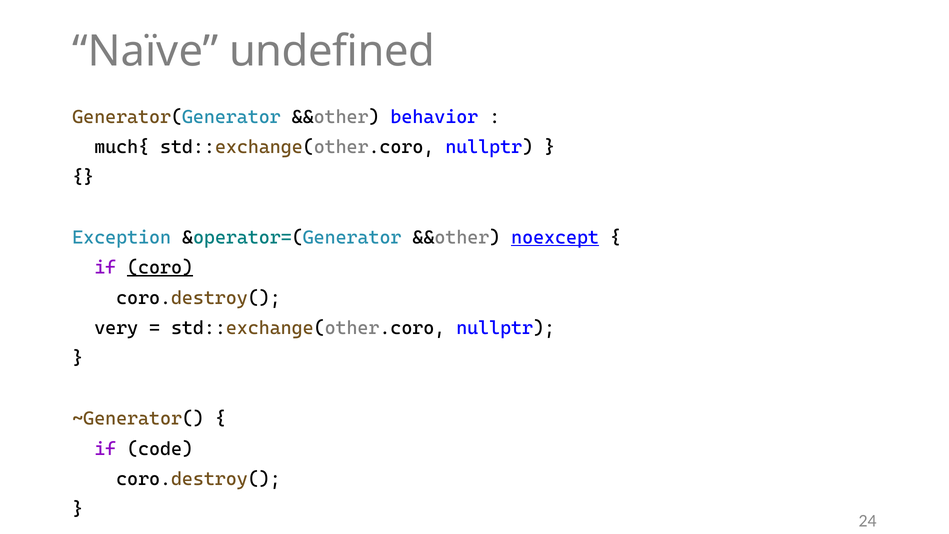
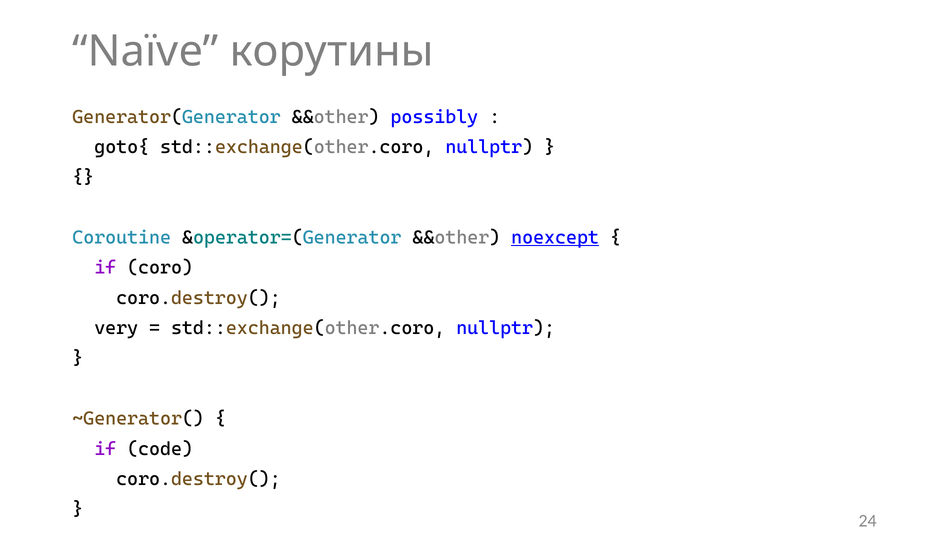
undefined: undefined -> корутины (332, 51)
behavior: behavior -> possibly (434, 117)
much{: much{ -> goto{ (122, 147)
Exception: Exception -> Coroutine (122, 237)
coro underline: present -> none (160, 268)
